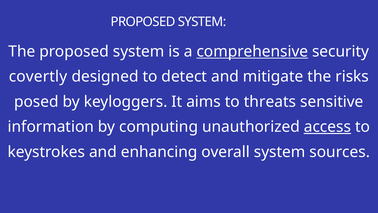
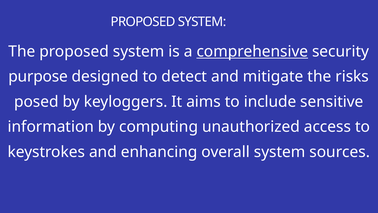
covertly: covertly -> purpose (38, 76)
threats: threats -> include (270, 102)
access underline: present -> none (327, 127)
